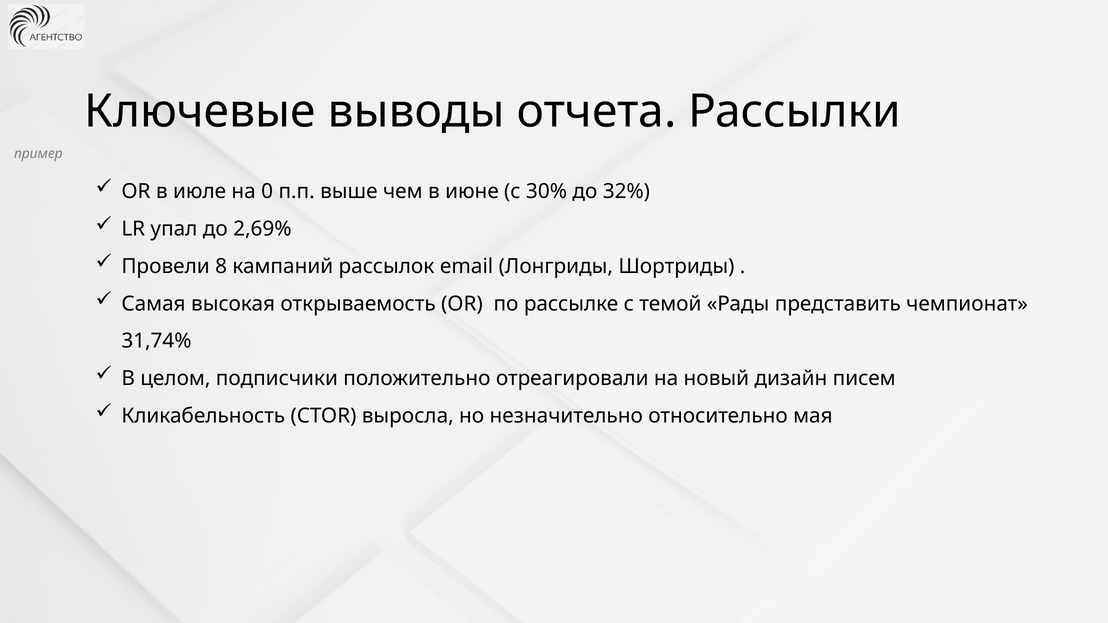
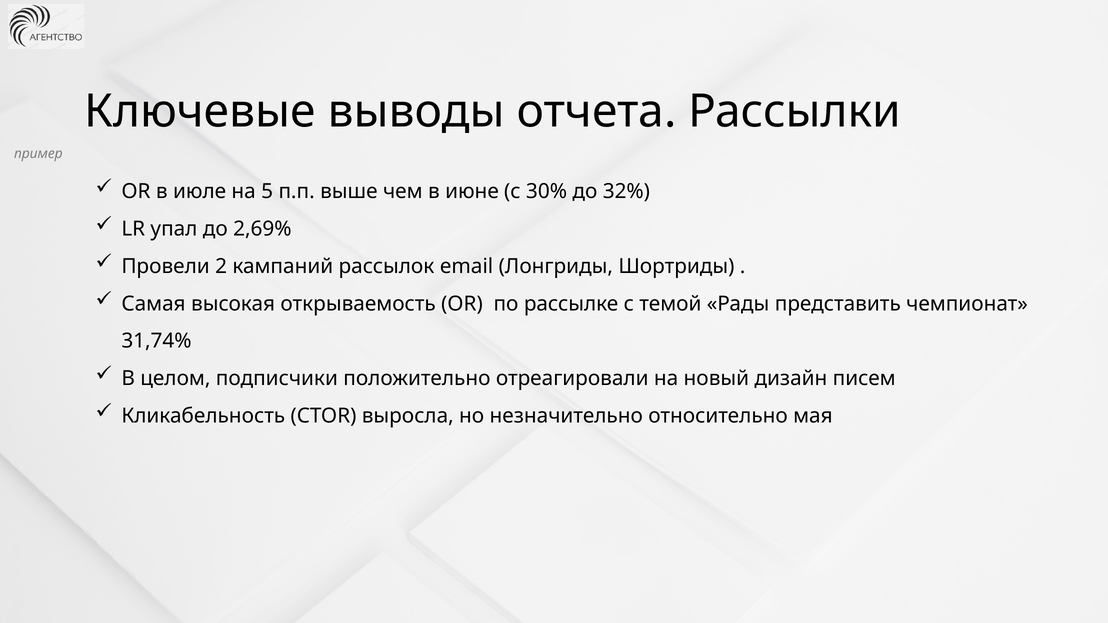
0: 0 -> 5 (267, 192)
8: 8 -> 2 (221, 266)
